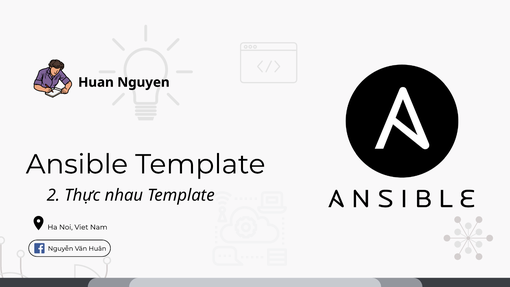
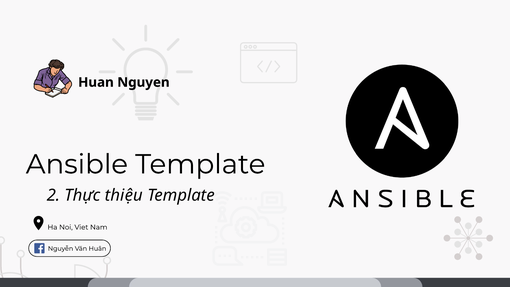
nhau: nhau -> thiệu (124, 195)
